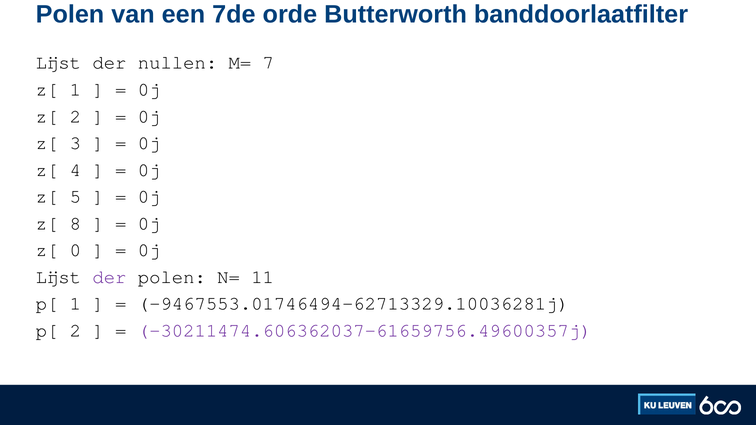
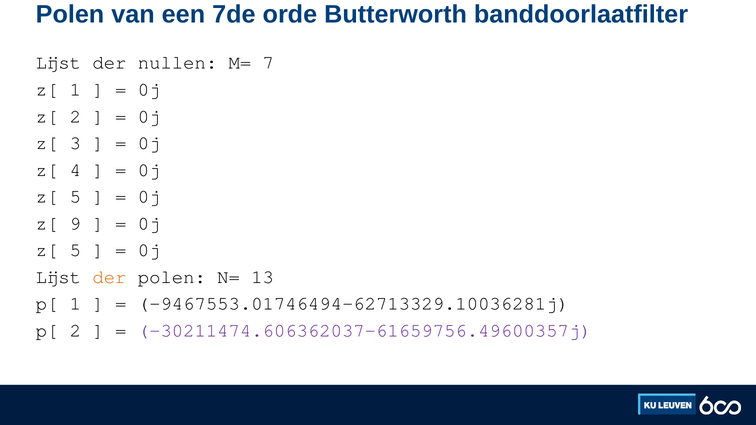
8: 8 -> 9 (75, 223)
0: 0 -> 5 (75, 250)
der colour: purple -> orange (109, 277)
11: 11 -> 13 (263, 277)
